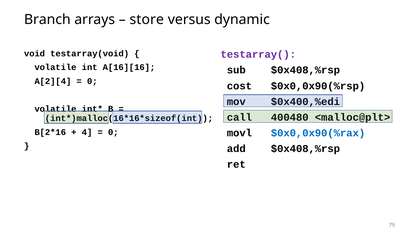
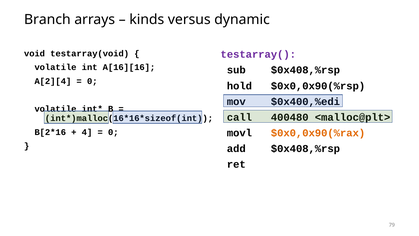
store: store -> kinds (147, 20)
cost: cost -> hold (239, 86)
$0x0,0x90(%rax colour: blue -> orange (318, 133)
